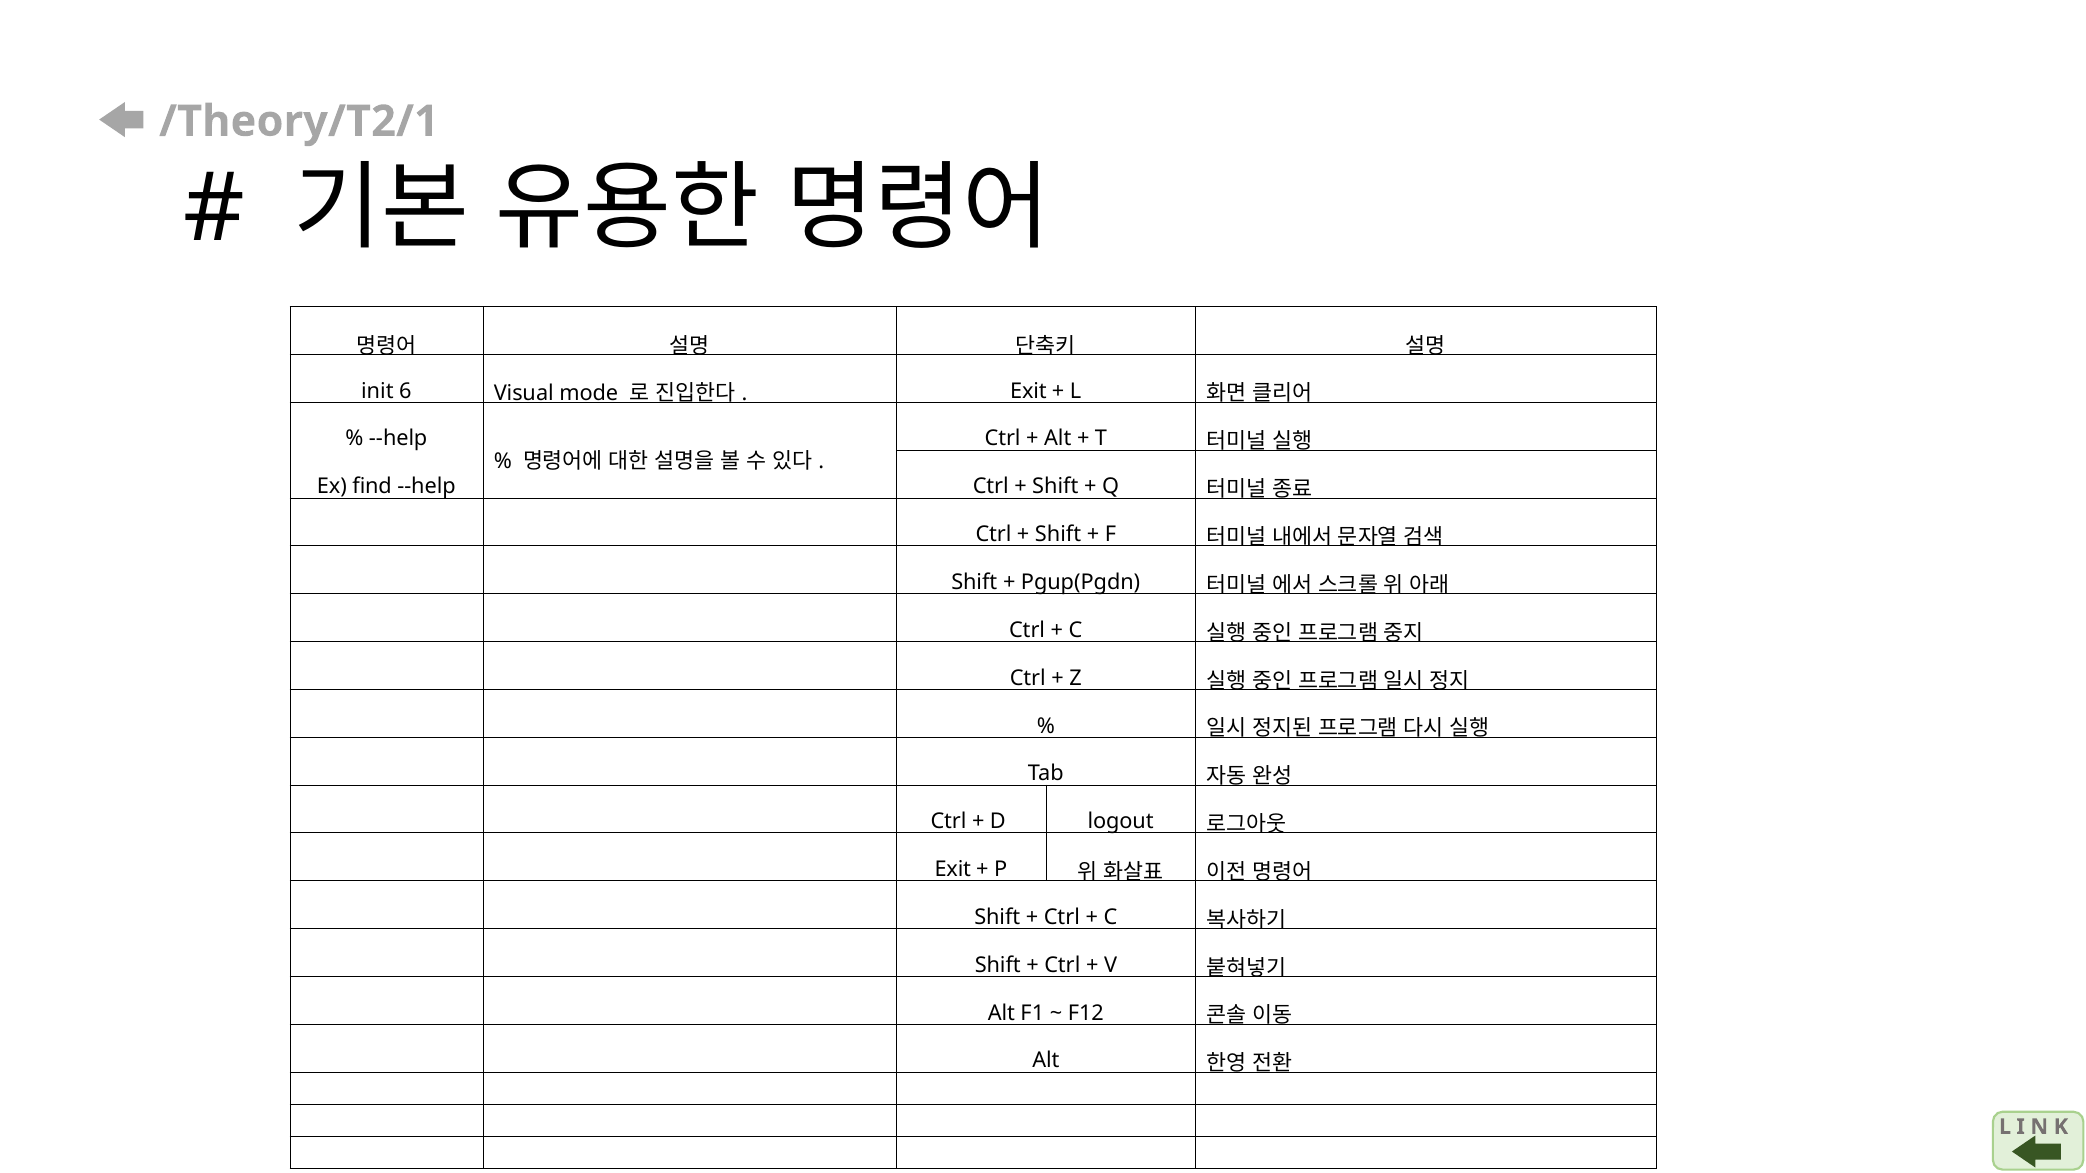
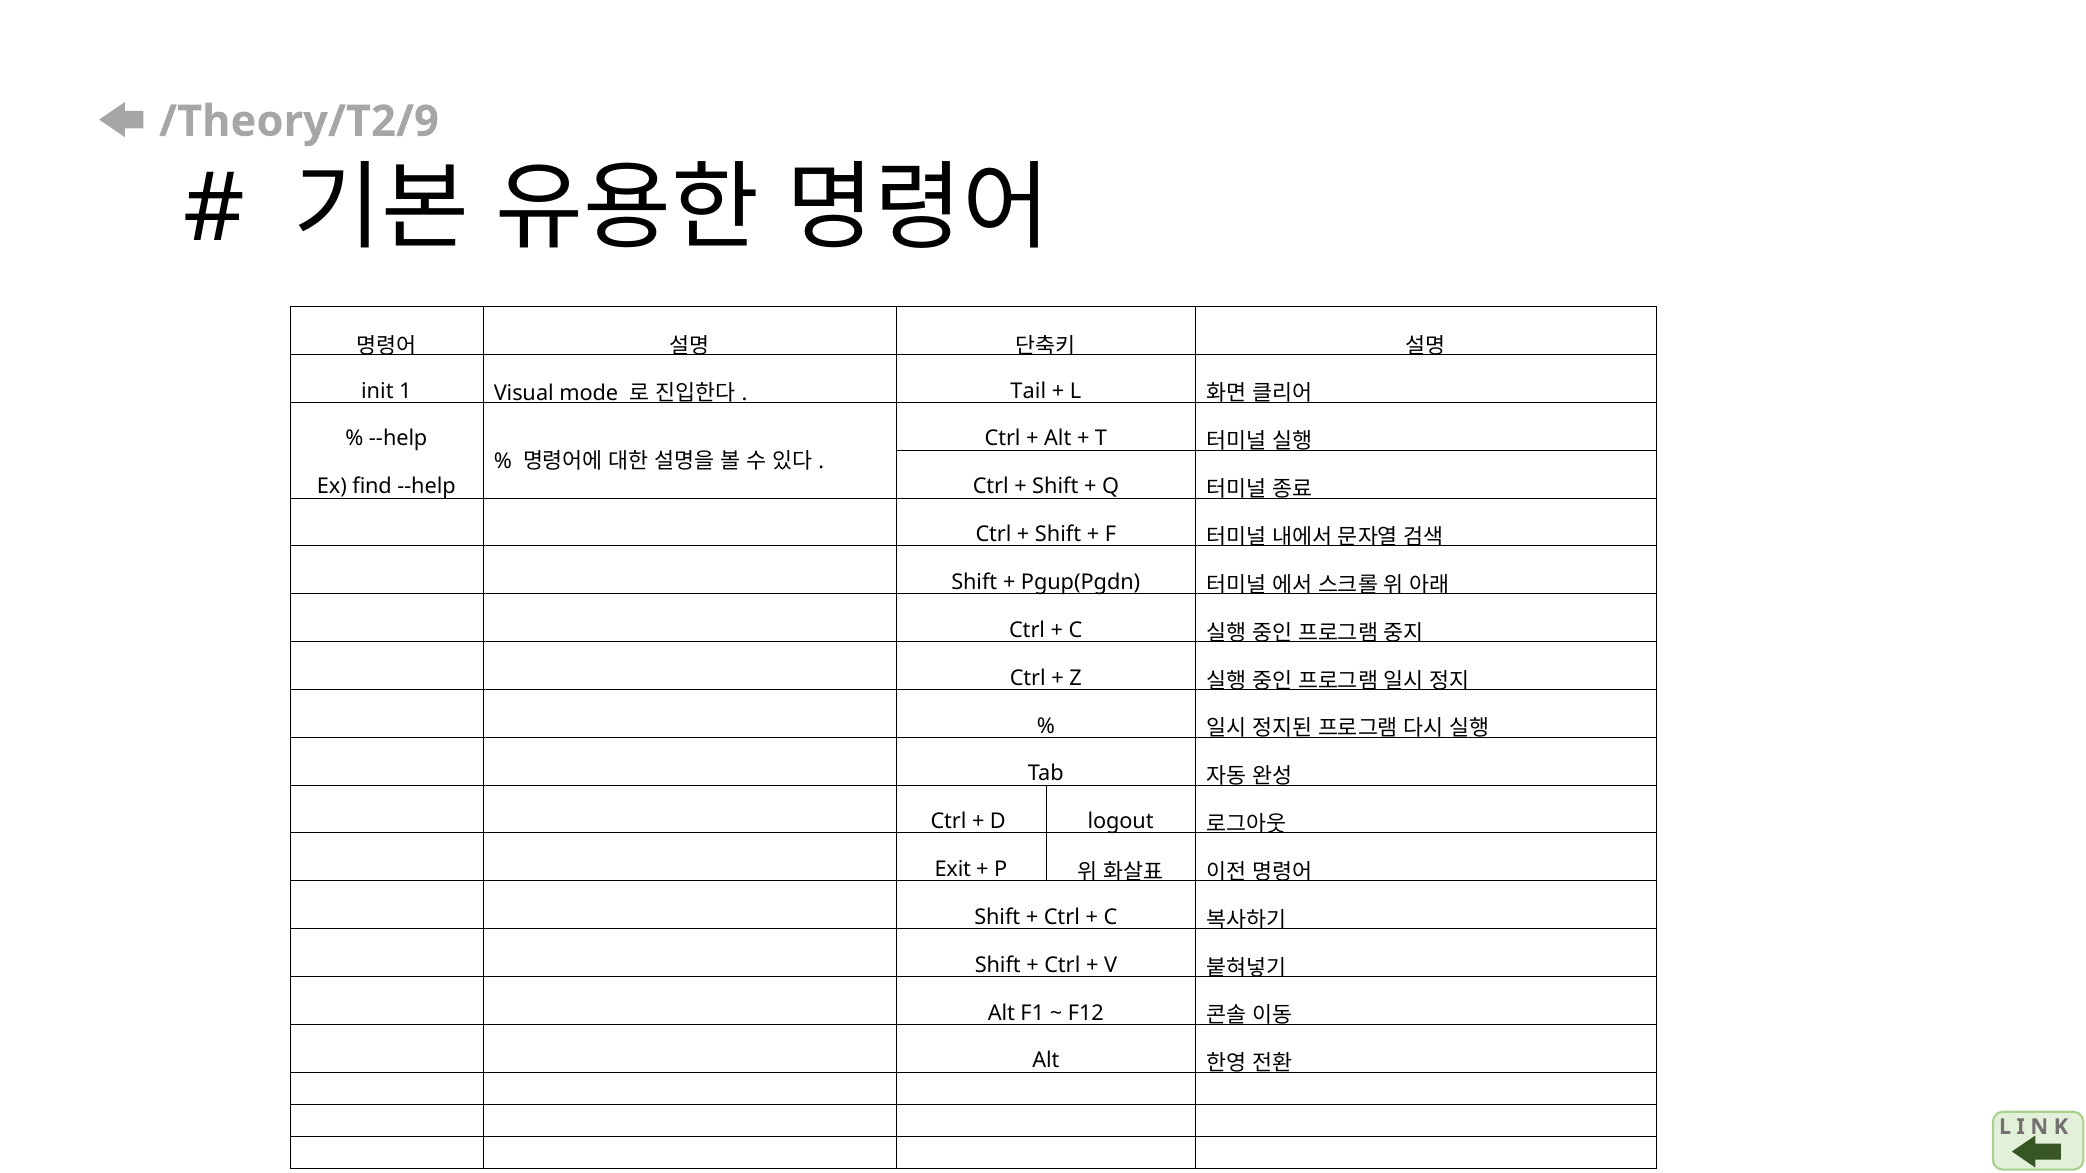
/Theory/T2/1: /Theory/T2/1 -> /Theory/T2/9 (299, 121)
6: 6 -> 1 (405, 391)
Exit: Exit -> Tail (1028, 391)
